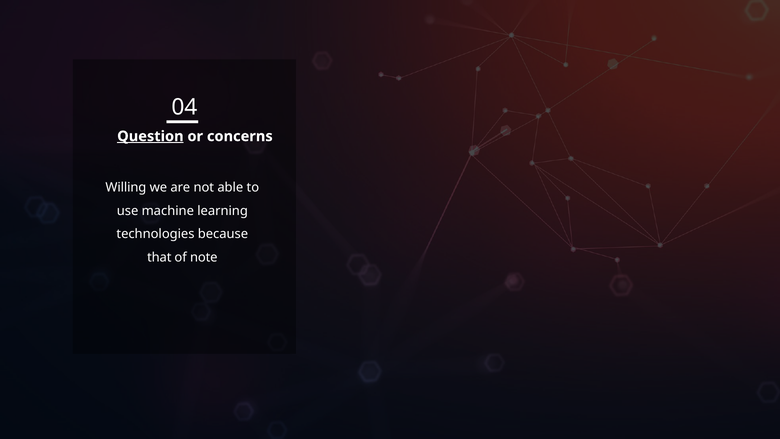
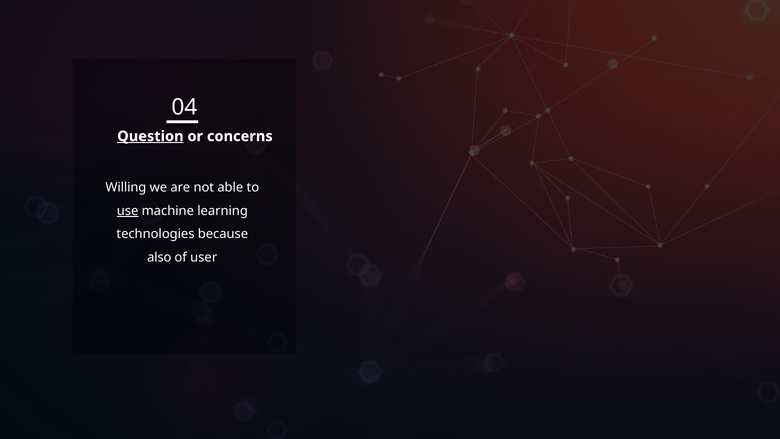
use underline: none -> present (128, 211)
that: that -> also (159, 257)
note: note -> user (204, 257)
